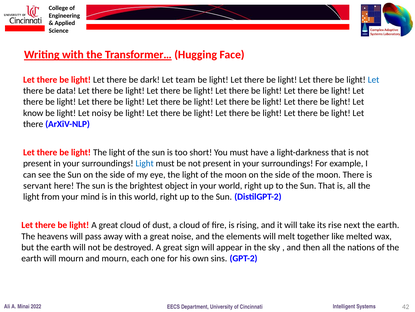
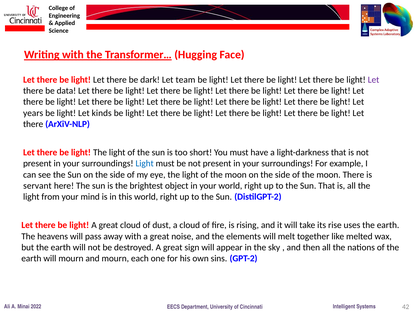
Let colour: blue -> purple (374, 80)
know: know -> years (33, 113)
noisy: noisy -> kinds (102, 113)
next: next -> uses (352, 225)
